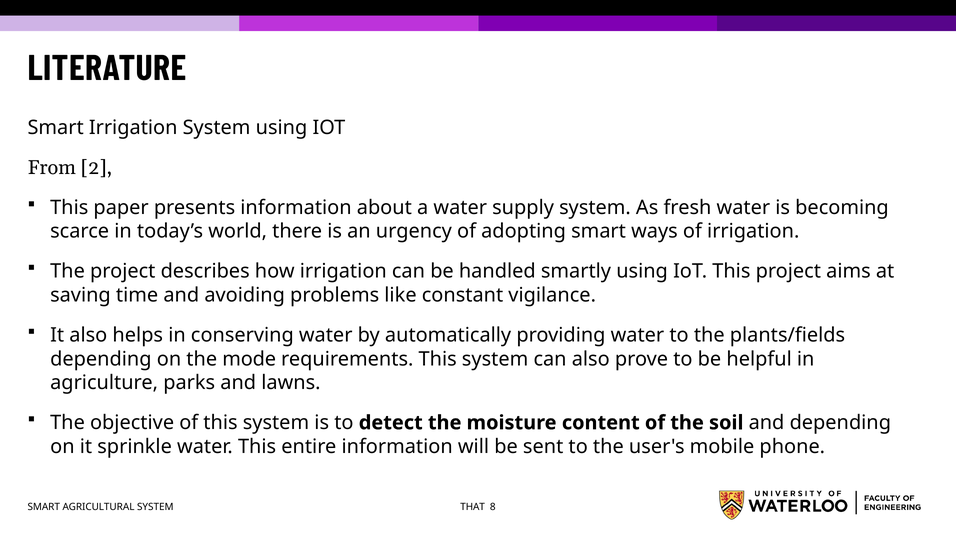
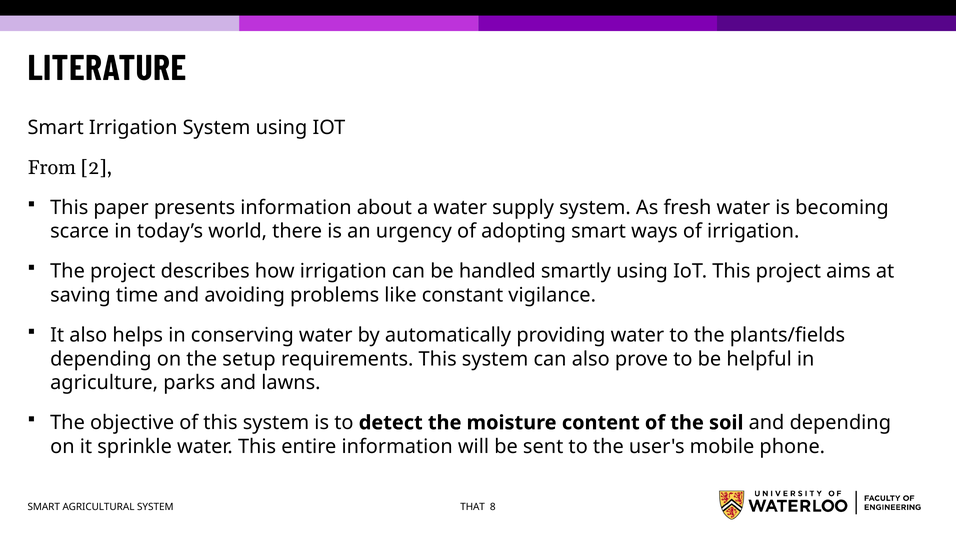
mode: mode -> setup (249, 359)
